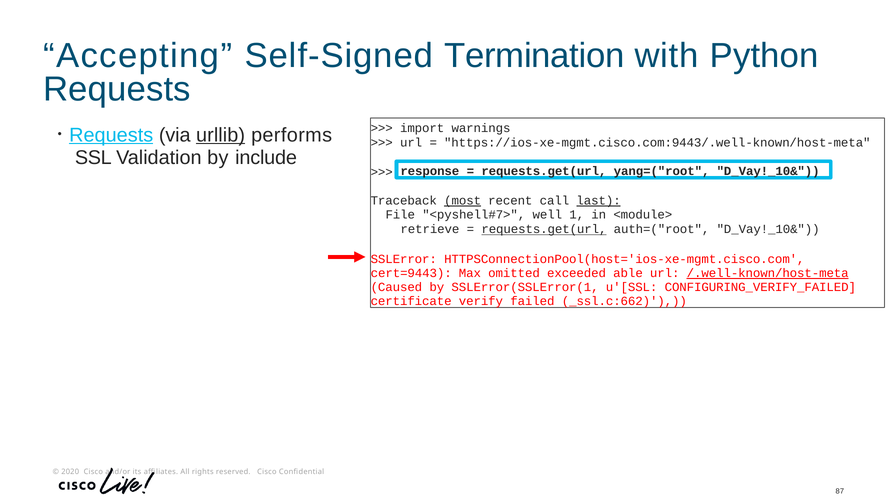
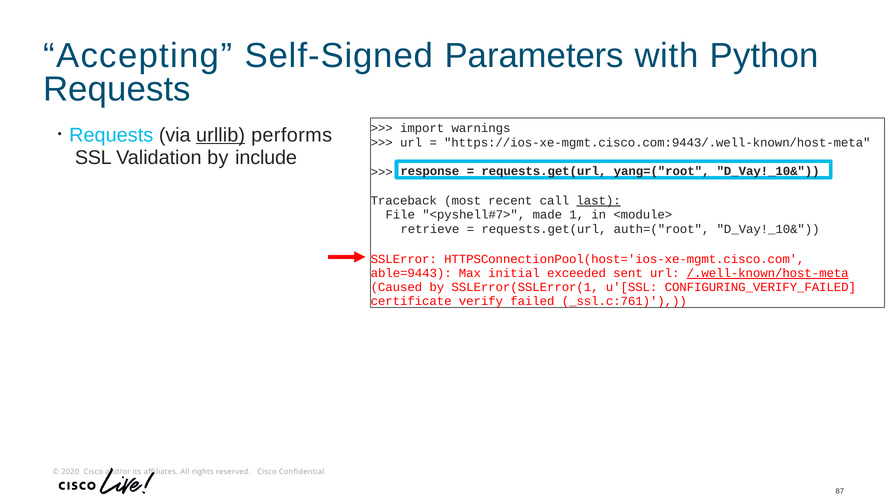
Termination: Termination -> Parameters (534, 56)
Requests underline: present -> none (111, 135)
most underline: present -> none (463, 201)
well: well -> made (547, 215)
requests.get(url underline: present -> none (544, 229)
cert=9443: cert=9443 -> able=9443 (411, 273)
omitted: omitted -> initial (514, 273)
able: able -> sent (628, 273)
_ssl.c:662: _ssl.c:662 -> _ssl.c:761 (624, 301)
